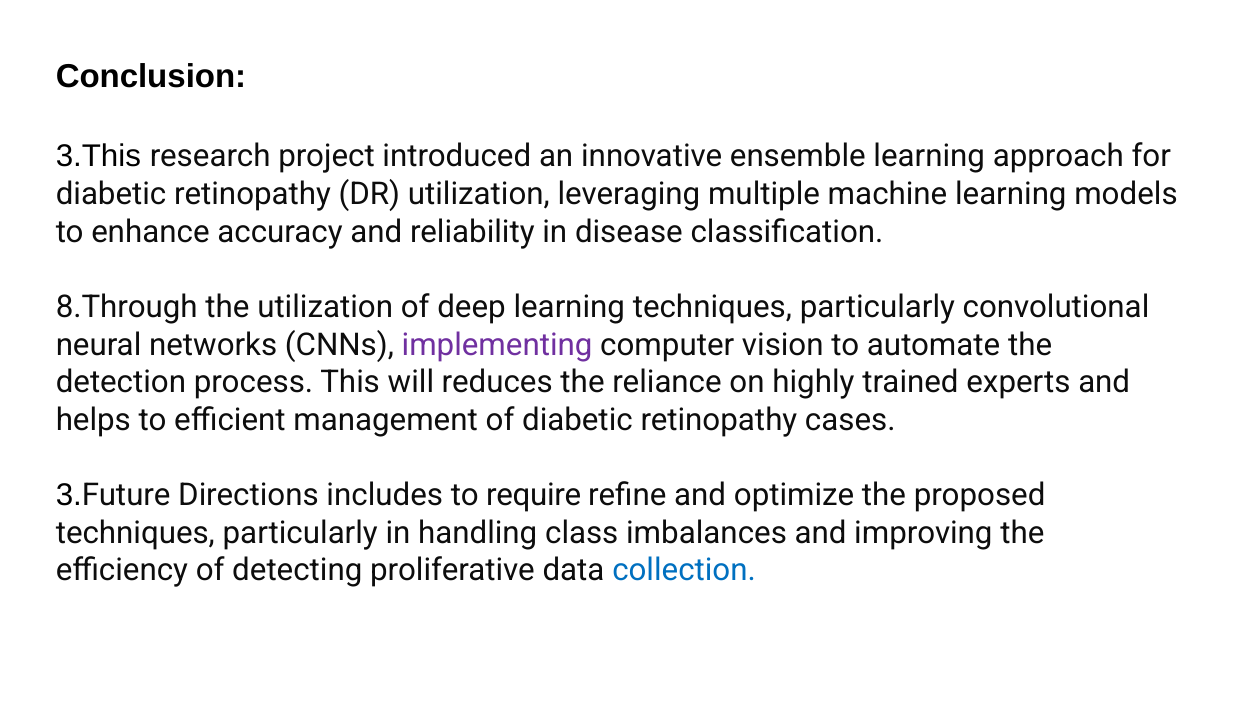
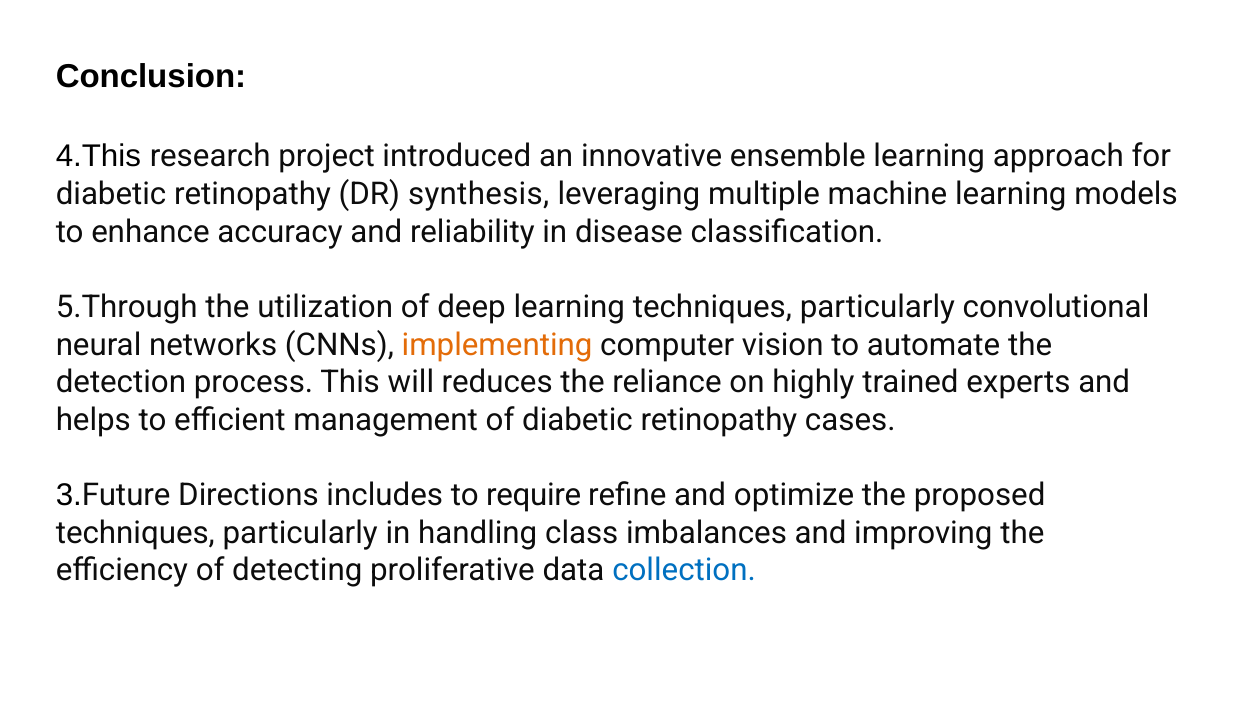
3.This: 3.This -> 4.This (98, 157)
DR utilization: utilization -> synthesis (479, 195)
8.Through: 8.Through -> 5.Through (127, 307)
implementing colour: purple -> orange (497, 345)
